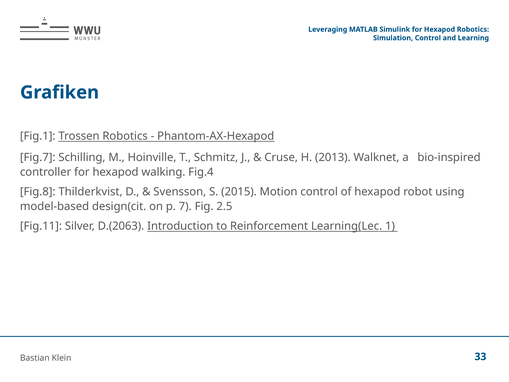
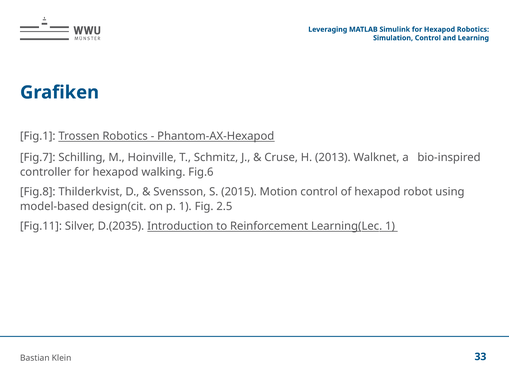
Fig.4: Fig.4 -> Fig.6 (201, 172)
p 7: 7 -> 1 (185, 206)
D.(2063: D.(2063 -> D.(2035 (121, 226)
